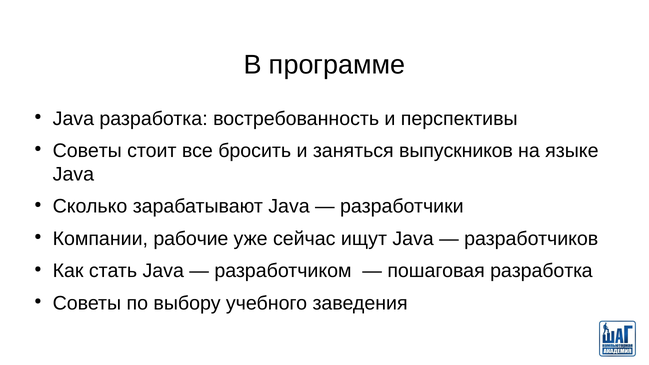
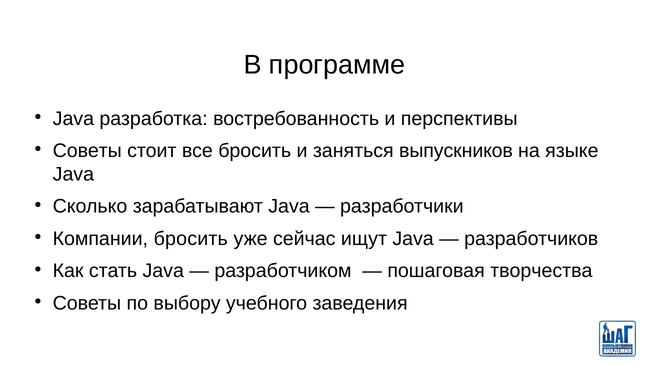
Компании рабочие: рабочие -> бросить (191, 239)
пошаговая разработка: разработка -> творчества (541, 271)
